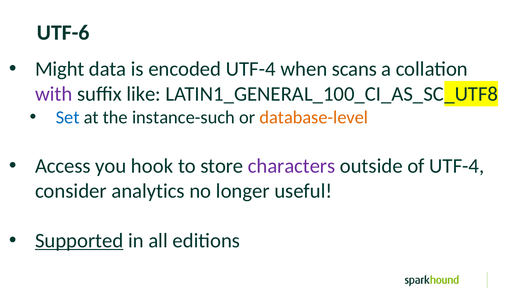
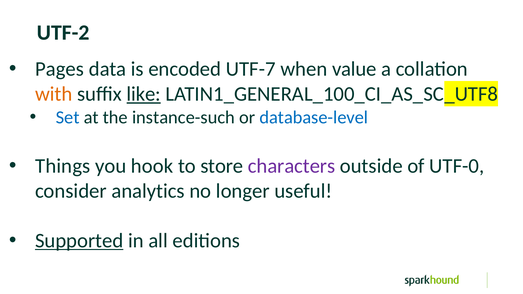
UTF-6: UTF-6 -> UTF-2 (63, 33)
Might: Might -> Pages (60, 69)
encoded UTF-4: UTF-4 -> UTF-7 (251, 69)
scans: scans -> value (354, 69)
with colour: purple -> orange (54, 94)
like underline: none -> present (144, 94)
database-level colour: orange -> blue (314, 117)
Access: Access -> Things (63, 166)
of UTF-4: UTF-4 -> UTF-0 (457, 166)
